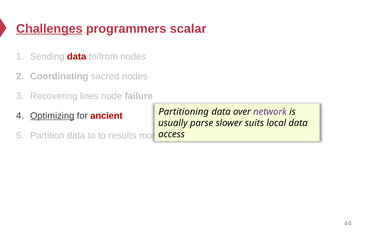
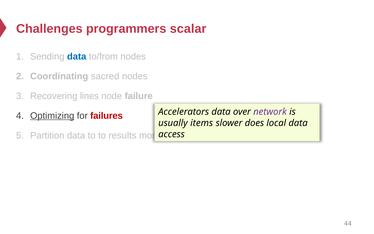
Challenges underline: present -> none (49, 29)
data colour: red -> blue (77, 57)
Partitioning: Partitioning -> Accelerators (184, 112)
ancient: ancient -> failures (106, 116)
parse: parse -> items (202, 123)
suits: suits -> does (254, 123)
